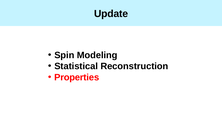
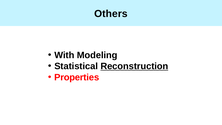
Update: Update -> Others (111, 14)
Spin: Spin -> With (64, 55)
Reconstruction underline: none -> present (134, 66)
